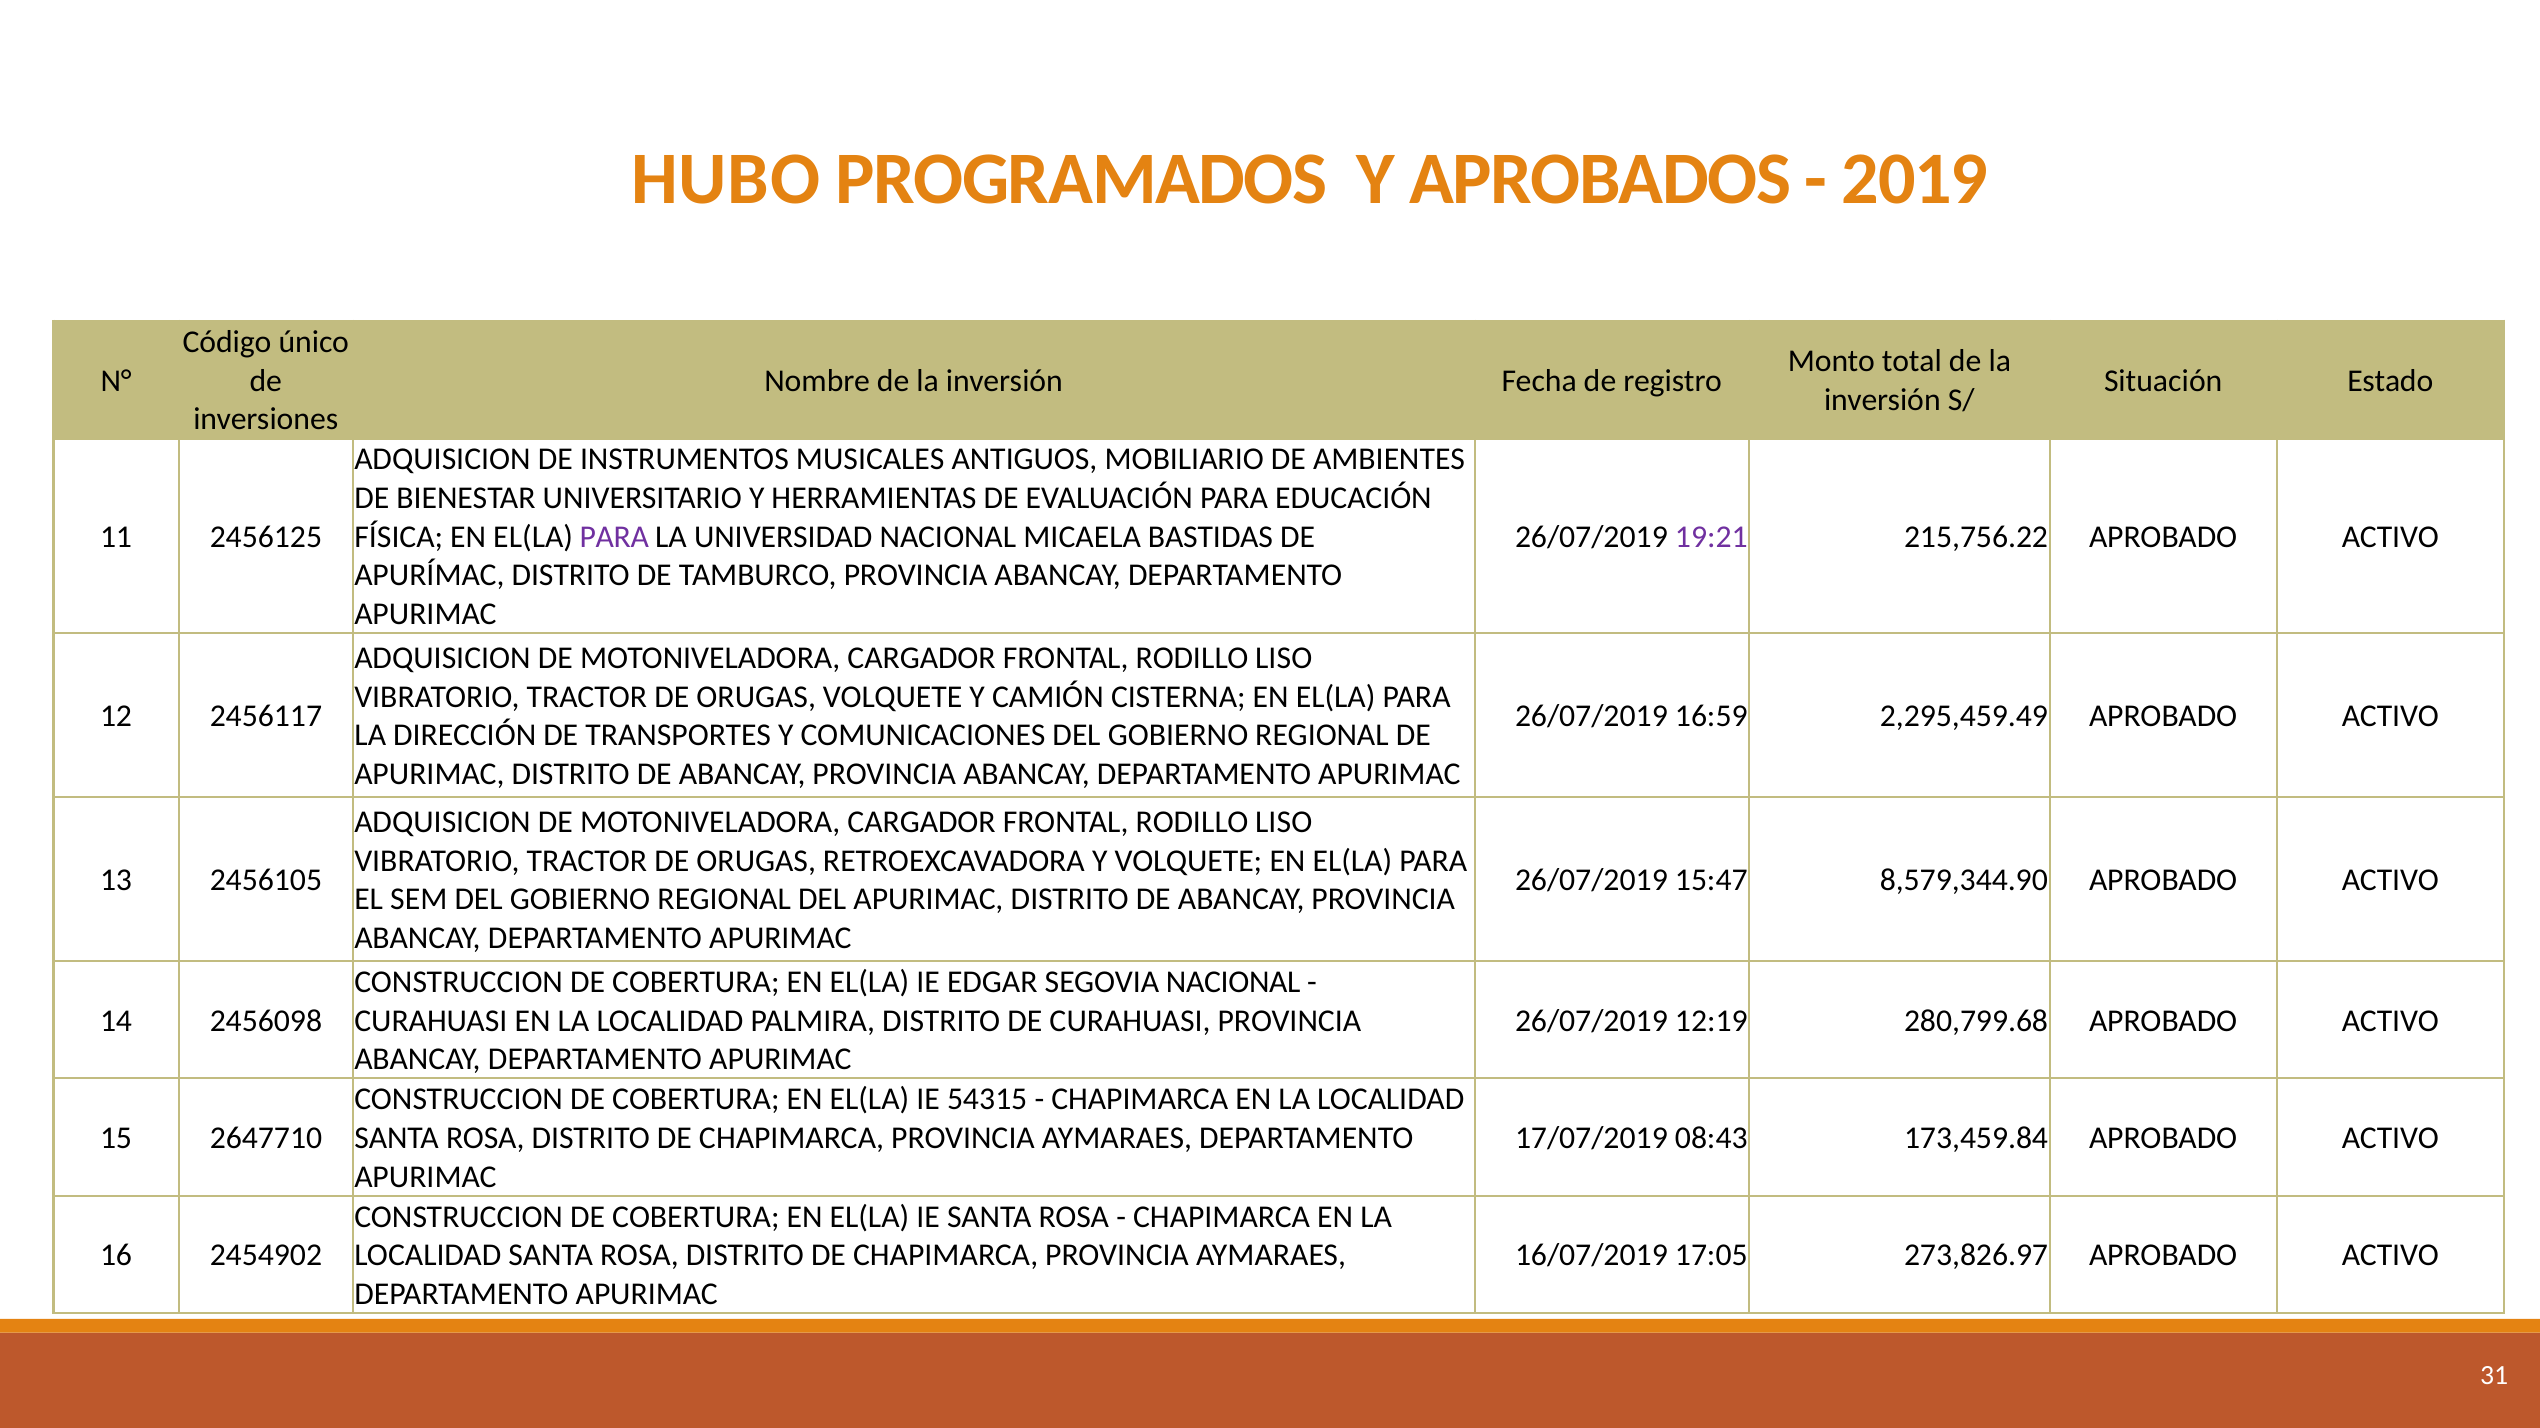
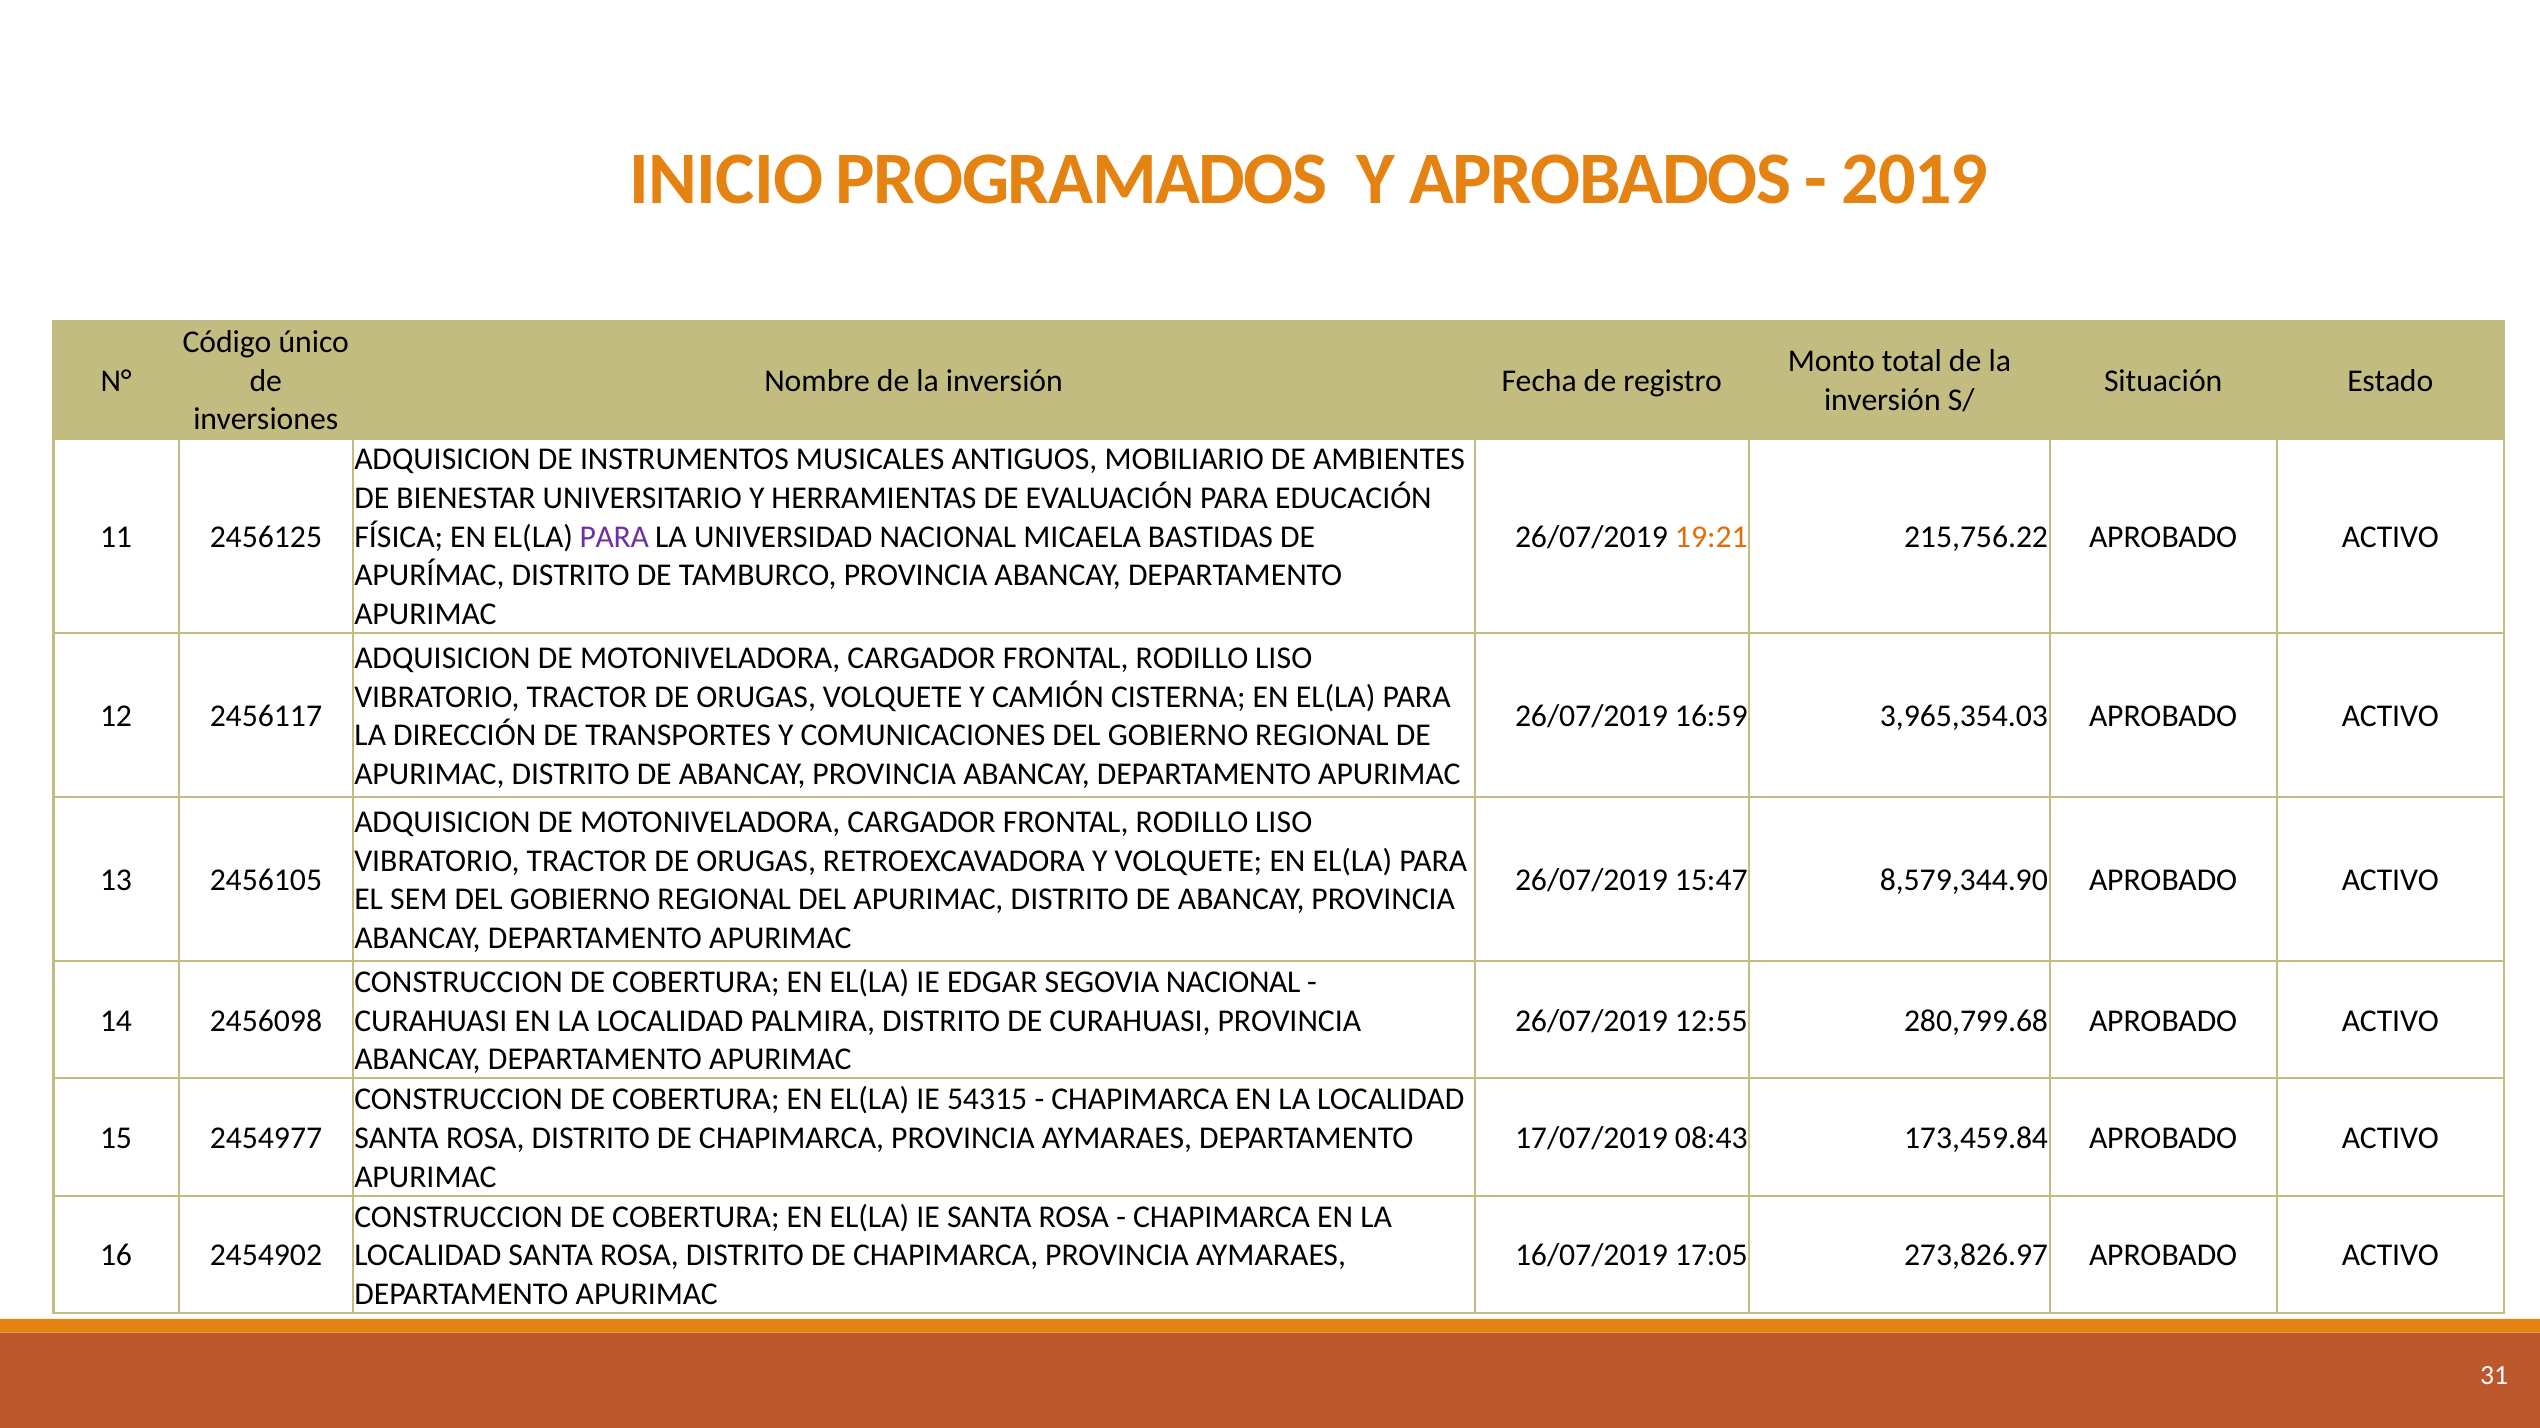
HUBO: HUBO -> INICIO (727, 179)
19:21 colour: purple -> orange (1711, 537)
2,295,459.49: 2,295,459.49 -> 3,965,354.03 (1964, 716)
12:19: 12:19 -> 12:55 (1711, 1021)
2647710: 2647710 -> 2454977 (266, 1139)
